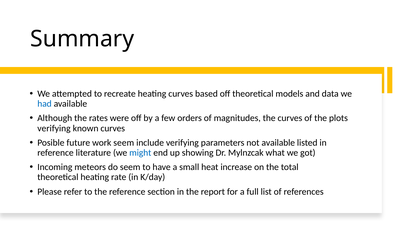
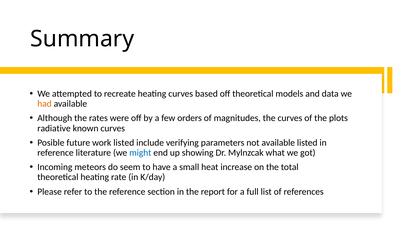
had colour: blue -> orange (45, 104)
verifying: verifying -> radiative (54, 128)
work seem: seem -> listed (124, 143)
